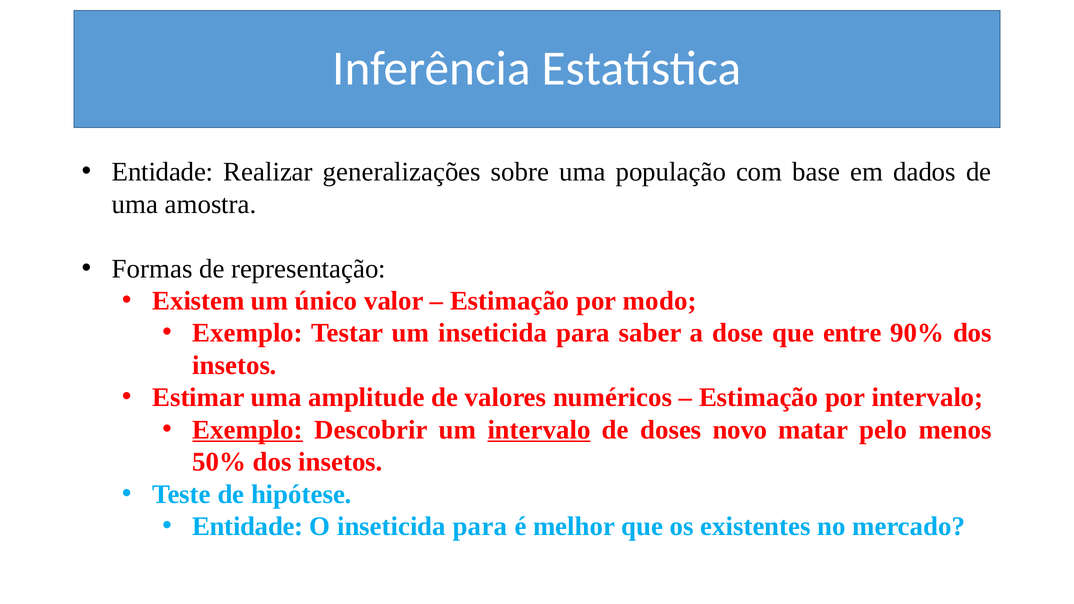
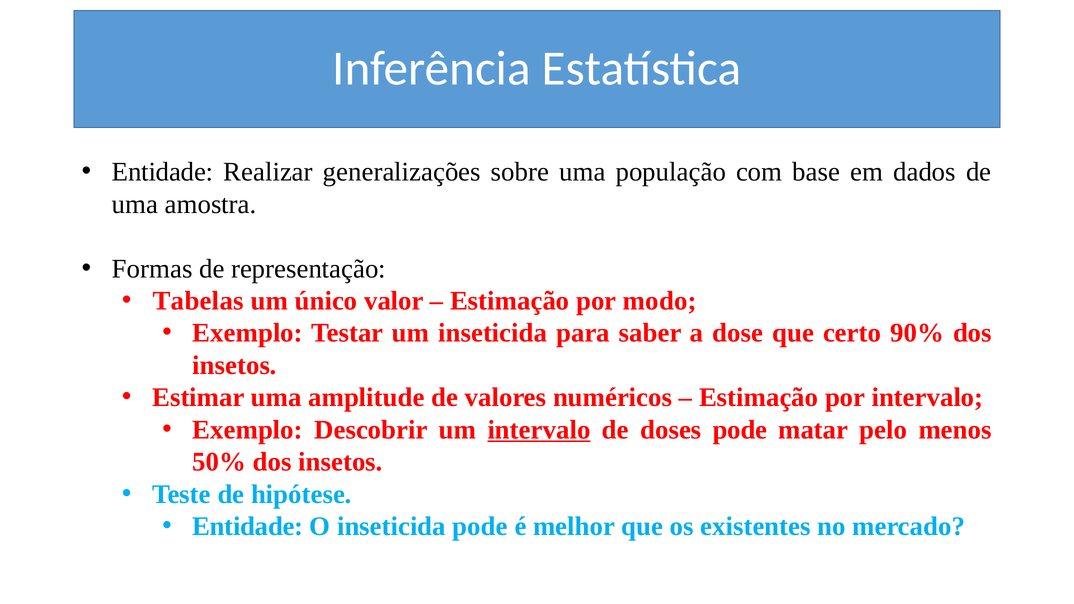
Existem: Existem -> Tabelas (198, 301)
entre: entre -> certo (852, 333)
Exemplo underline: present -> none (248, 430)
doses novo: novo -> pode (740, 430)
O inseticida para: para -> pode (480, 527)
